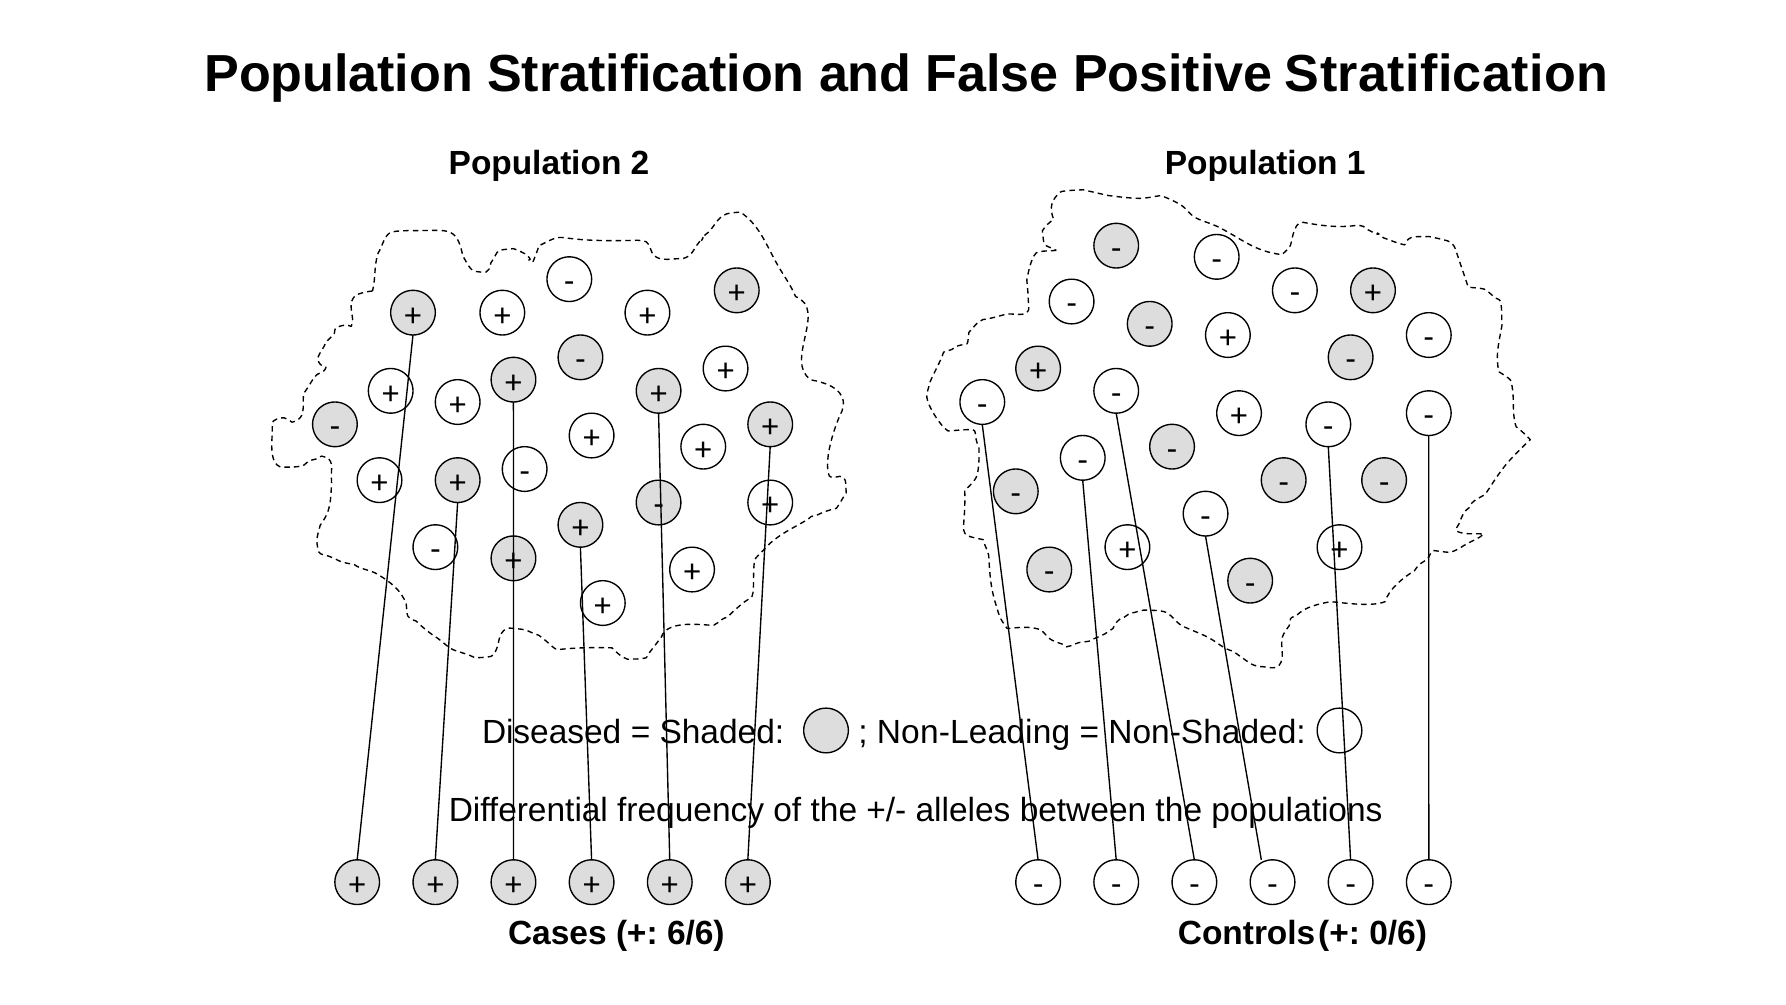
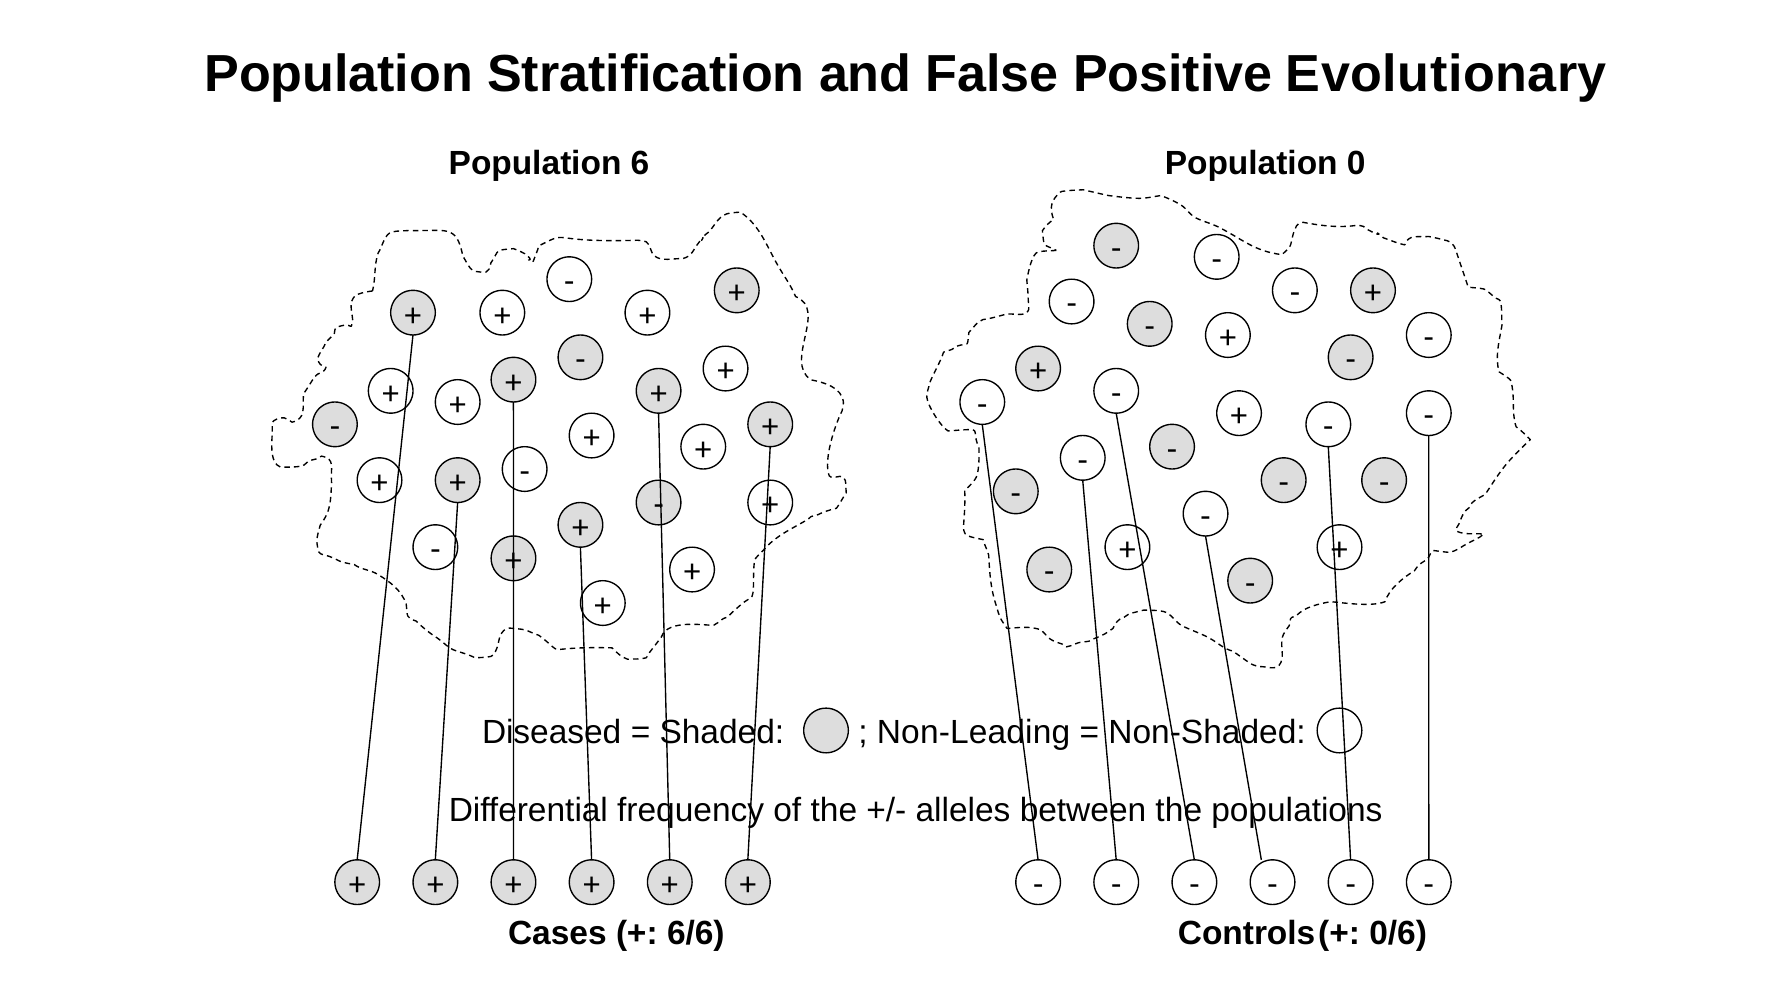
Positive Stratification: Stratification -> Evolutionary (1446, 74)
2: 2 -> 6 (640, 163)
1: 1 -> 0 (1356, 163)
